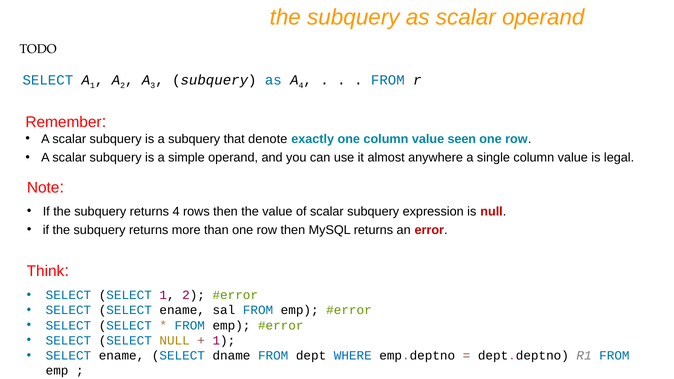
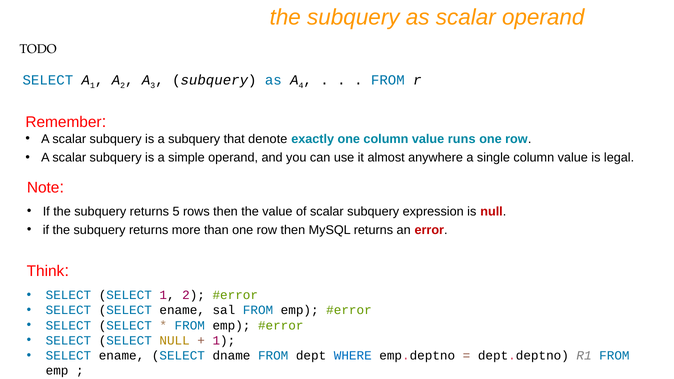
seen: seen -> runs (462, 139)
returns 4: 4 -> 5 (176, 212)
